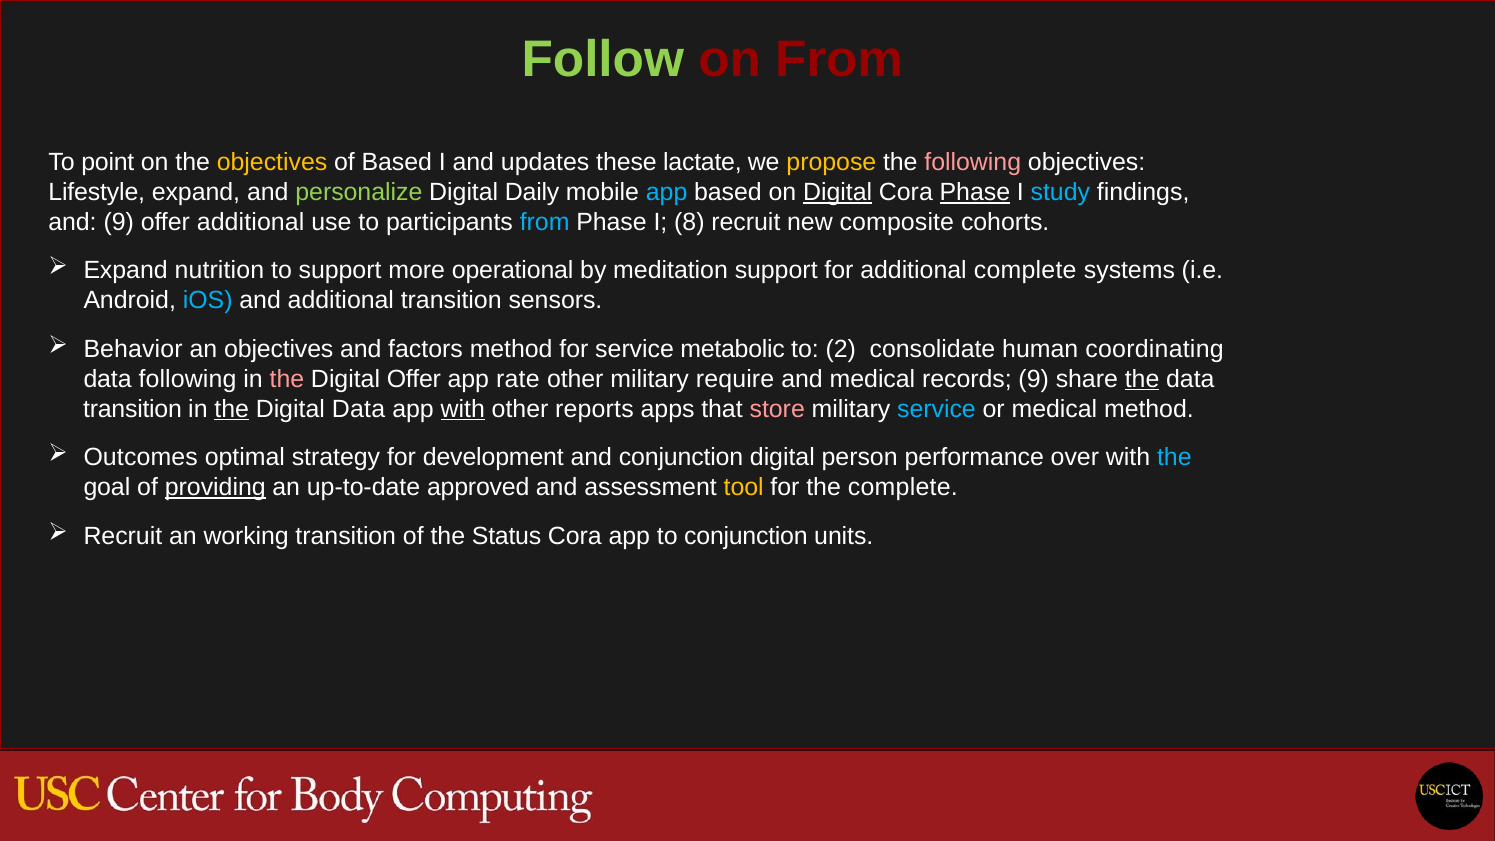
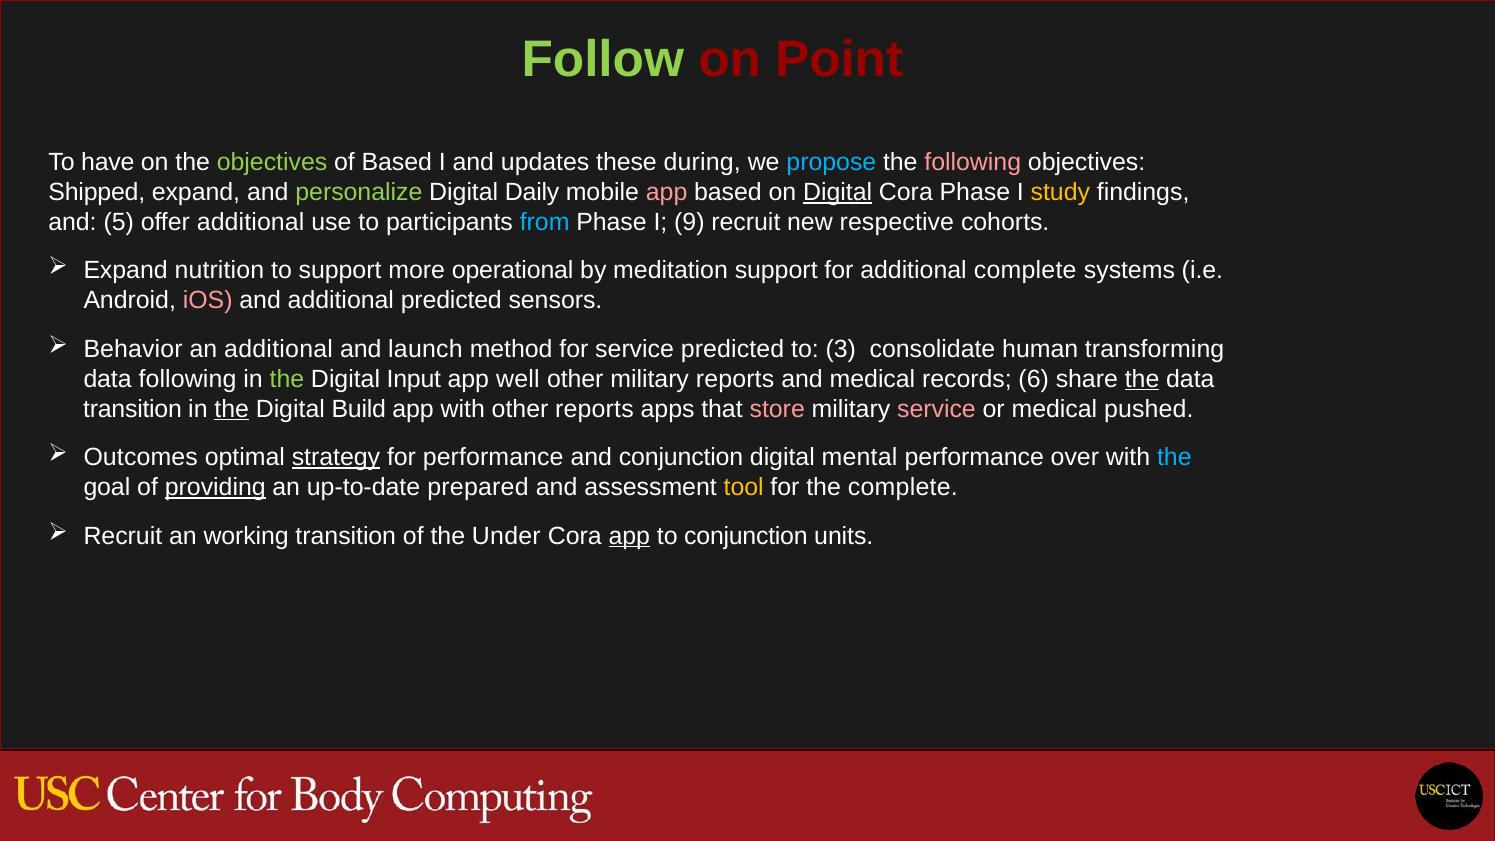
on From: From -> Point (839, 59)
point: point -> have (108, 162)
objectives colour: yellow -> light green (272, 162)
lactate: lactate -> during (702, 162)
propose colour: yellow -> light blue (831, 162)
Lifestyle: Lifestyle -> Shipped (97, 192)
app colour: light blue -> pink (667, 192)
Phase underline: present -> none (975, 192)
study colour: light blue -> yellow (1060, 192)
and 9: 9 -> 5 (119, 222)
8: 8 -> 9 (689, 222)
composite: composite -> respective (897, 222)
iOS colour: light blue -> pink (208, 301)
additional transition: transition -> predicted (451, 301)
an objectives: objectives -> additional (279, 349)
factors: factors -> launch (425, 349)
service metabolic: metabolic -> predicted (732, 349)
2: 2 -> 3 (841, 349)
coordinating: coordinating -> transforming (1155, 349)
the colour: pink -> light green (287, 379)
Digital Offer: Offer -> Input (414, 379)
rate: rate -> well (518, 379)
military require: require -> reports (735, 379)
records 9: 9 -> 6 (1034, 379)
Digital Data: Data -> Build (359, 409)
with underline: present -> none (463, 409)
service colour: light blue -> pink (936, 409)
medical method: method -> pushed (1149, 409)
strategy underline: none -> present (336, 457)
for development: development -> performance (493, 457)
person: person -> mental (860, 457)
approved: approved -> prepared (478, 487)
Status: Status -> Under (506, 536)
app underline: none -> present (629, 536)
